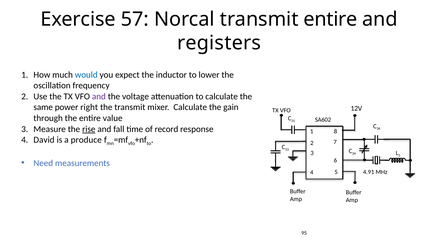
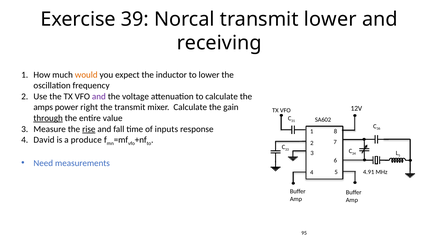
57: 57 -> 39 (135, 19)
transmit entire: entire -> lower (330, 19)
registers: registers -> receiving (219, 43)
would colour: blue -> orange (86, 75)
same: same -> amps (43, 107)
through underline: none -> present (48, 118)
record: record -> inputs (166, 129)
